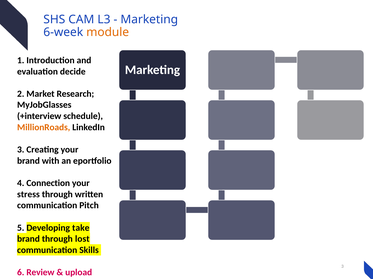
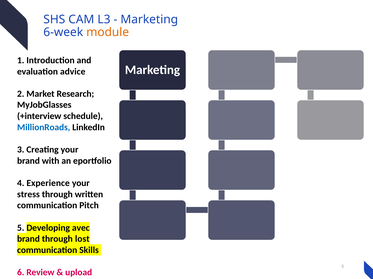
decide: decide -> advice (73, 72)
MillionRoads colour: orange -> blue (44, 128)
Connection: Connection -> Experience (48, 184)
take: take -> avec (81, 228)
